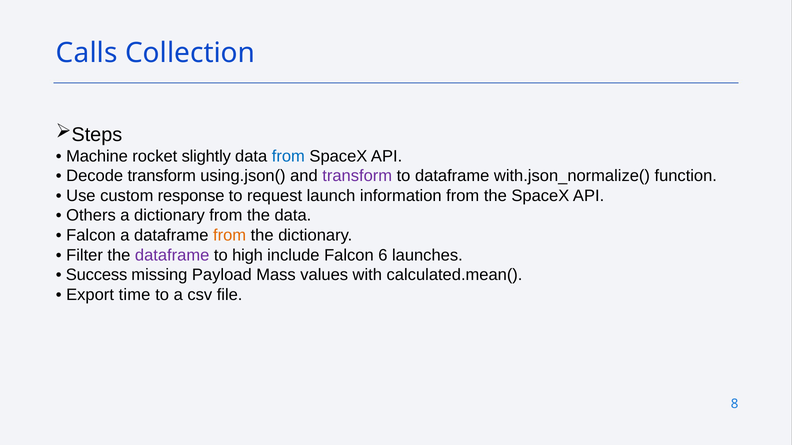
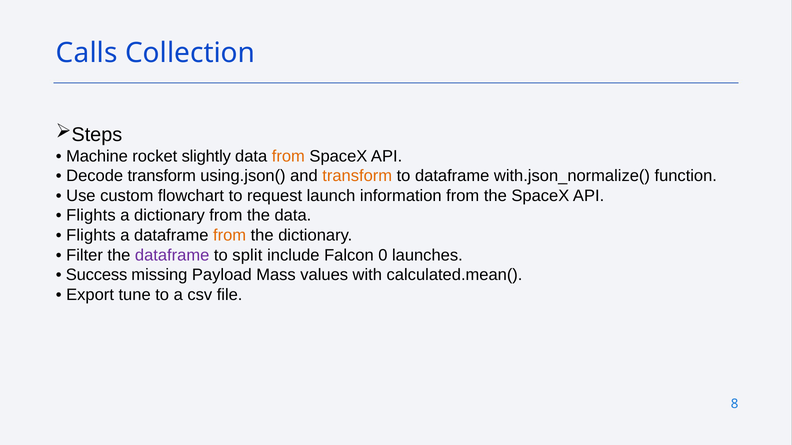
from colour: blue -> orange (288, 156)
transform colour: purple -> orange (357, 176)
response: response -> flowchart (191, 196)
Others: Others -> Flights (91, 216)
Falcon: Falcon -> Flights (91, 236)
high: high -> split (247, 255)
6: 6 -> 0 (383, 255)
time: time -> tune (135, 295)
